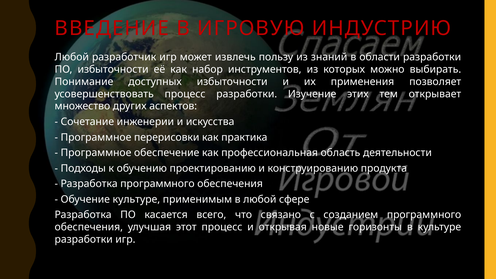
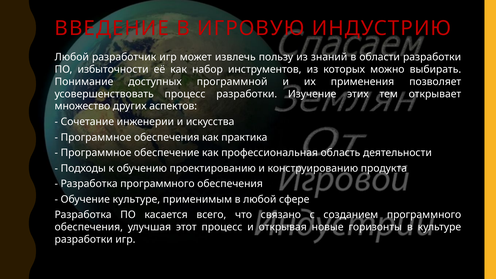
доступных избыточности: избыточности -> программной (232, 82)
Программное перерисовки: перерисовки -> обеспечения (167, 137)
